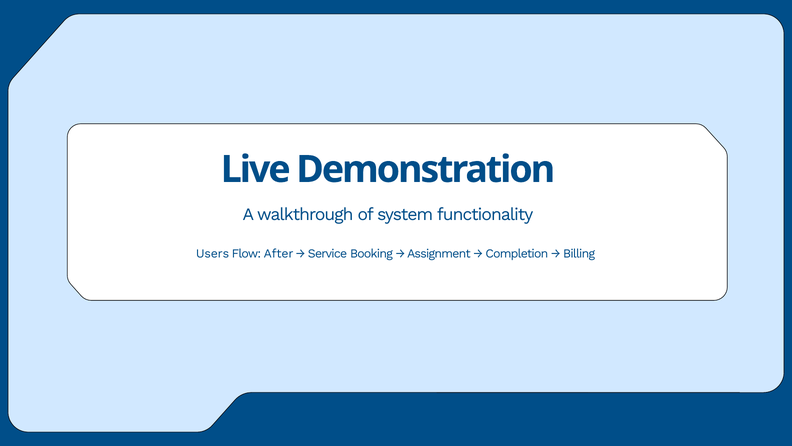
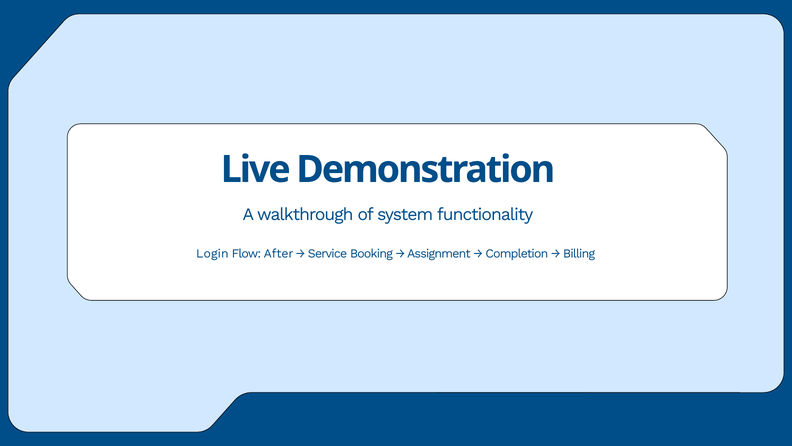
Users: Users -> Login (212, 253)
